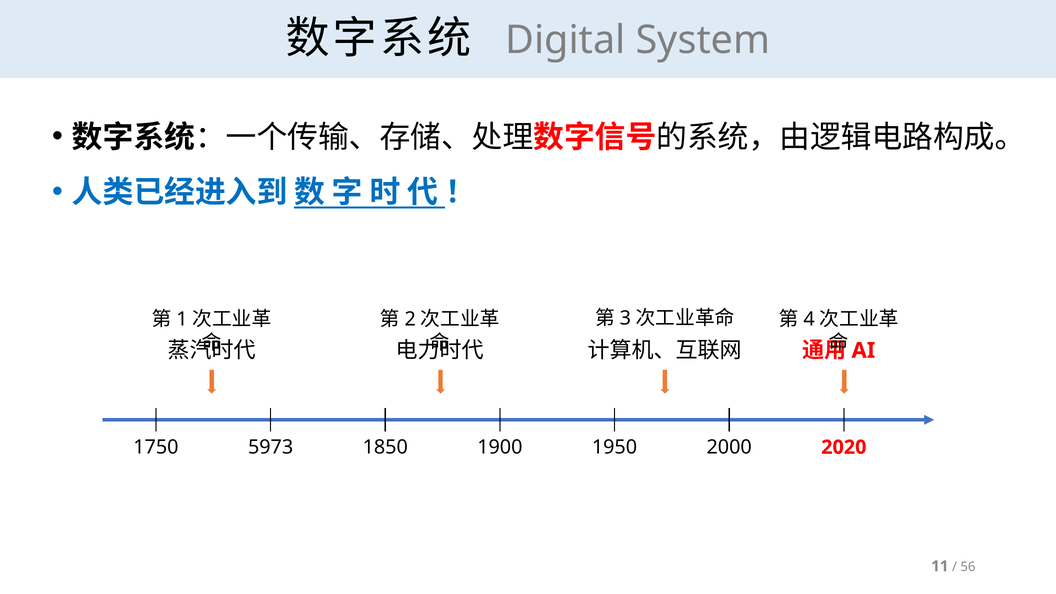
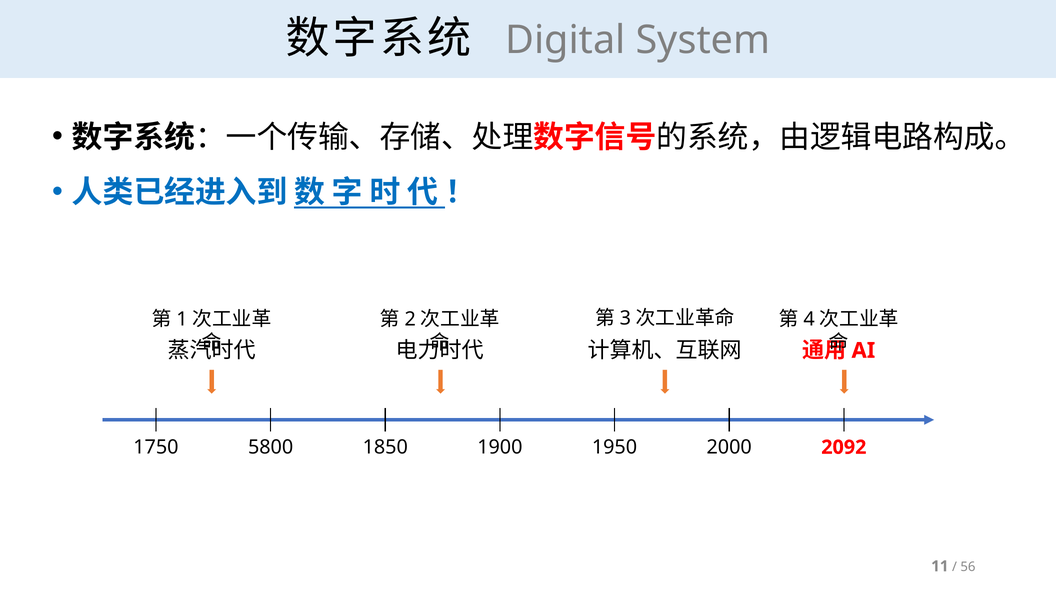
5973: 5973 -> 5800 (271, 447)
2020: 2020 -> 2092 (844, 447)
